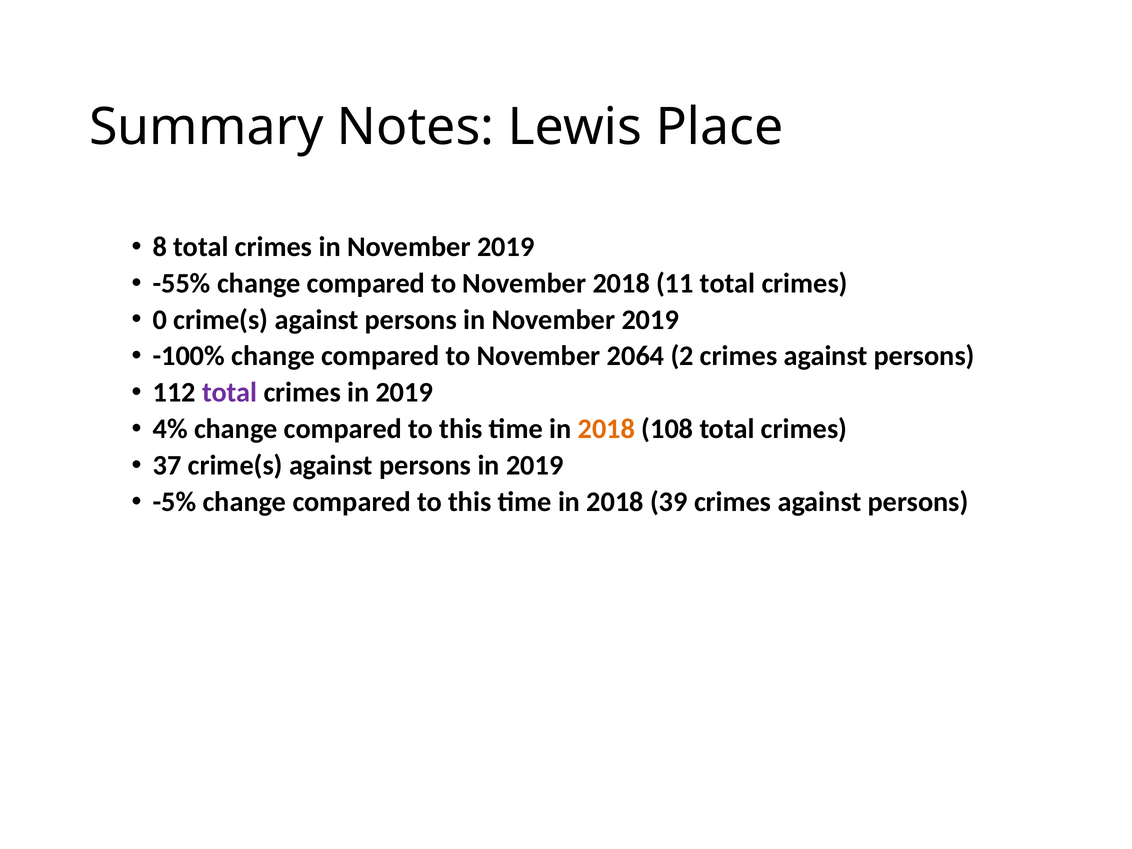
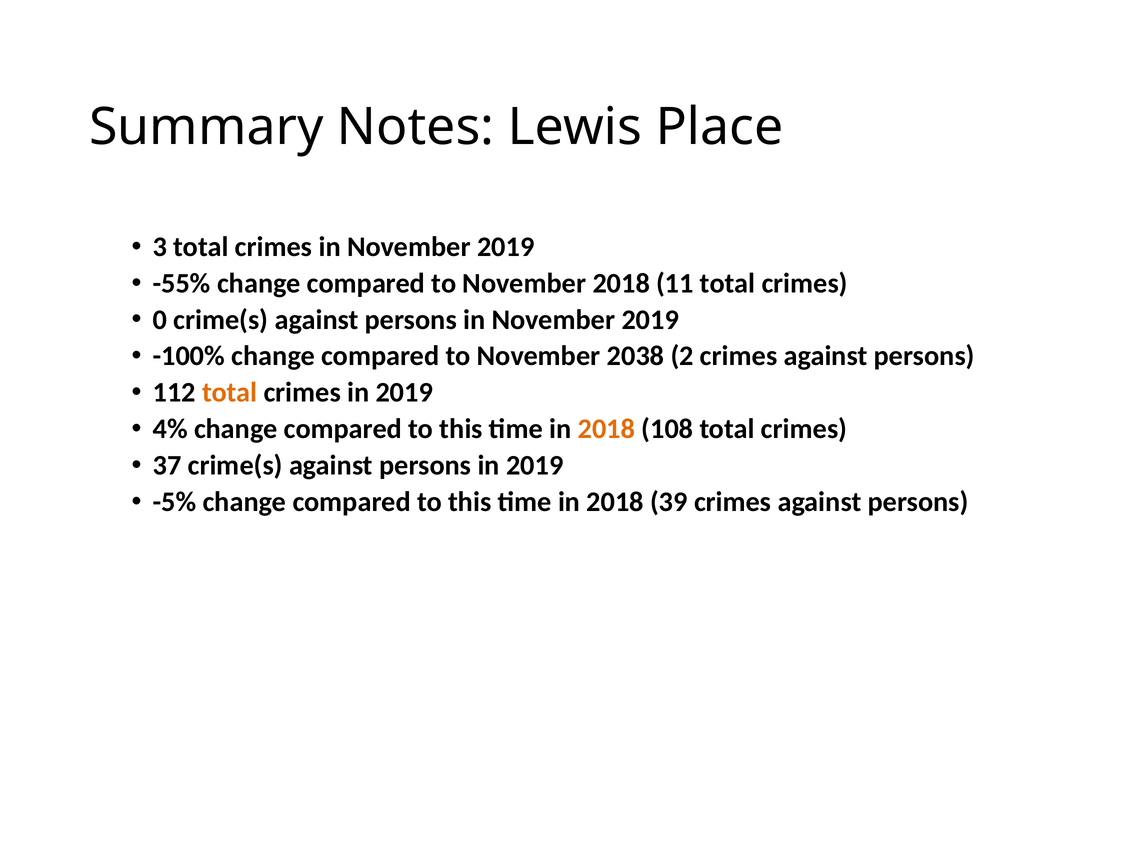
8: 8 -> 3 (160, 247)
2064: 2064 -> 2038 (636, 356)
total colour: purple -> orange (230, 393)
